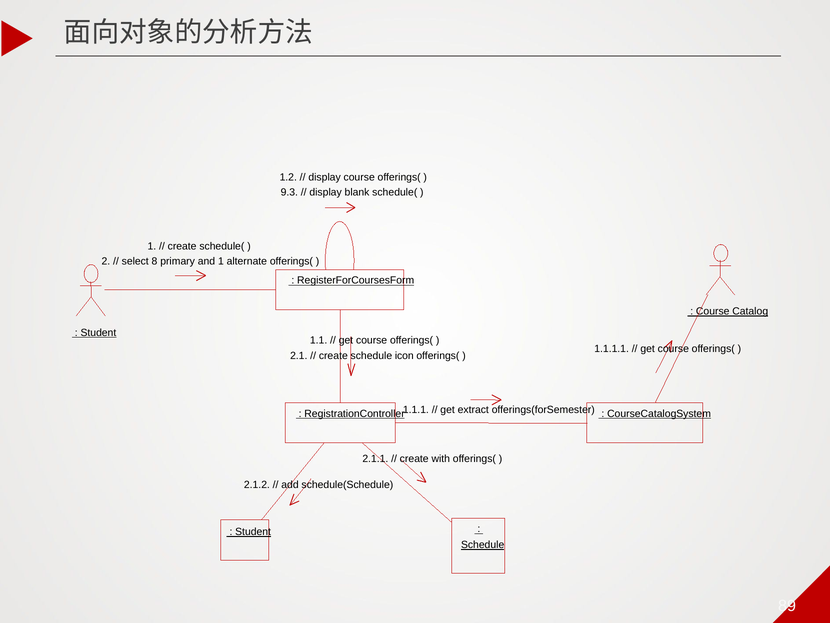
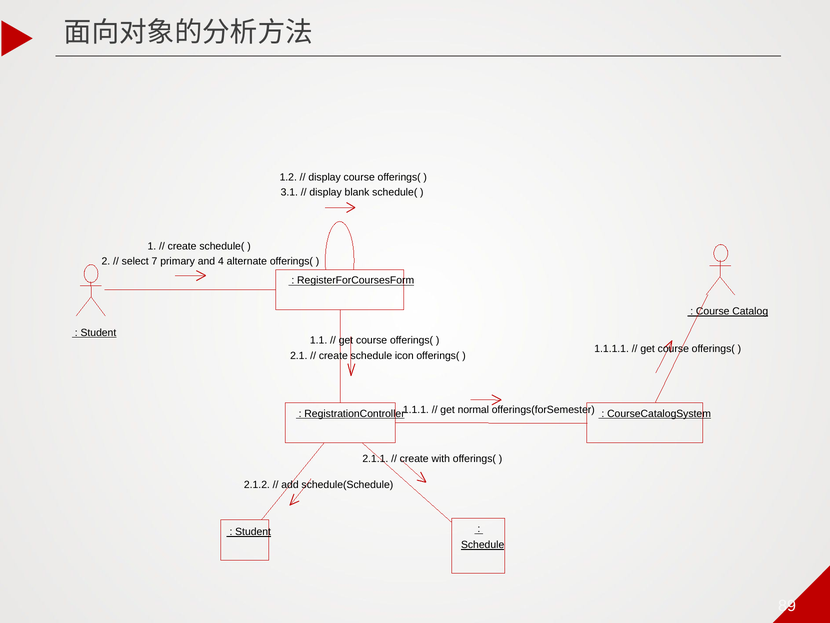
9.3: 9.3 -> 3.1 (289, 192)
8: 8 -> 7 (155, 261)
and 1: 1 -> 4 (221, 261)
extract: extract -> normal (473, 410)
